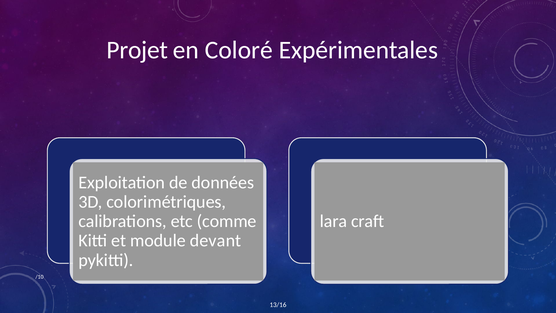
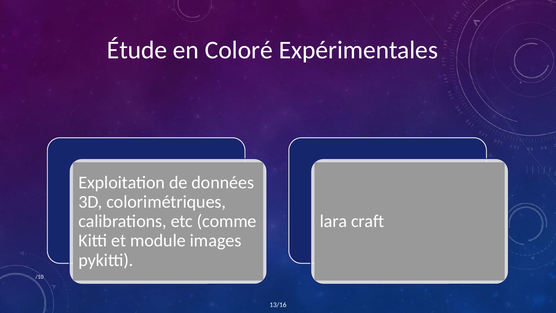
Projet: Projet -> Étude (137, 50)
devant: devant -> images (216, 241)
